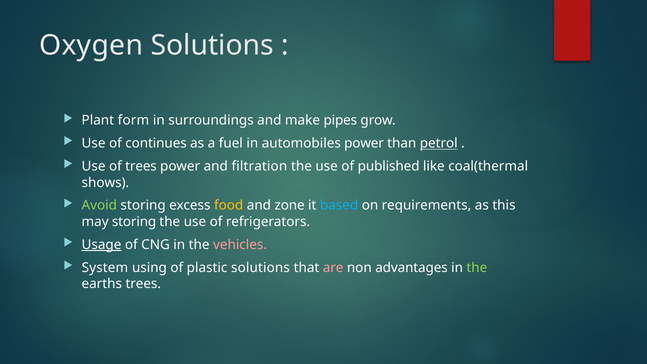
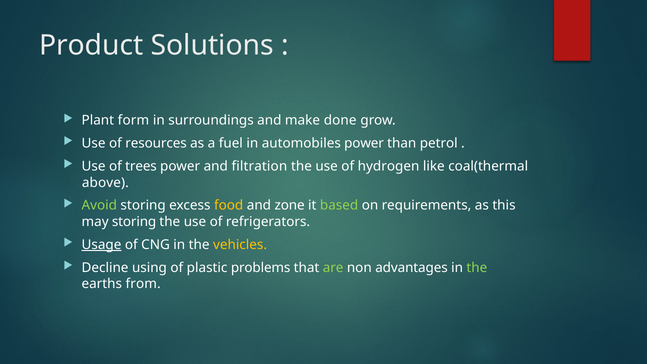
Oxygen: Oxygen -> Product (91, 45)
pipes: pipes -> done (340, 120)
continues: continues -> resources (156, 143)
petrol underline: present -> none (439, 143)
published: published -> hydrogen (389, 166)
shows: shows -> above (105, 183)
based colour: light blue -> light green (339, 205)
vehicles colour: pink -> yellow (240, 245)
System: System -> Decline (105, 268)
plastic solutions: solutions -> problems (261, 268)
are colour: pink -> light green (333, 268)
earths trees: trees -> from (143, 284)
